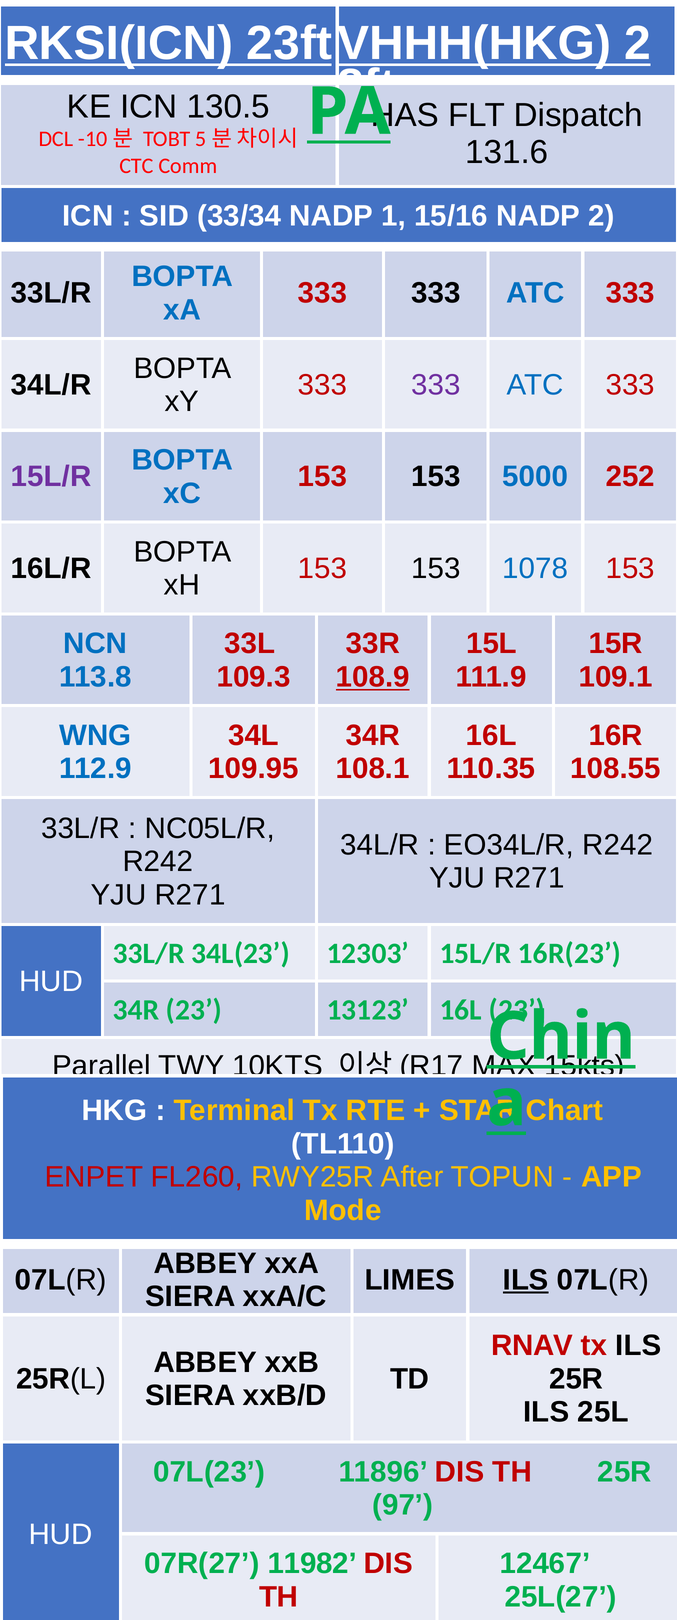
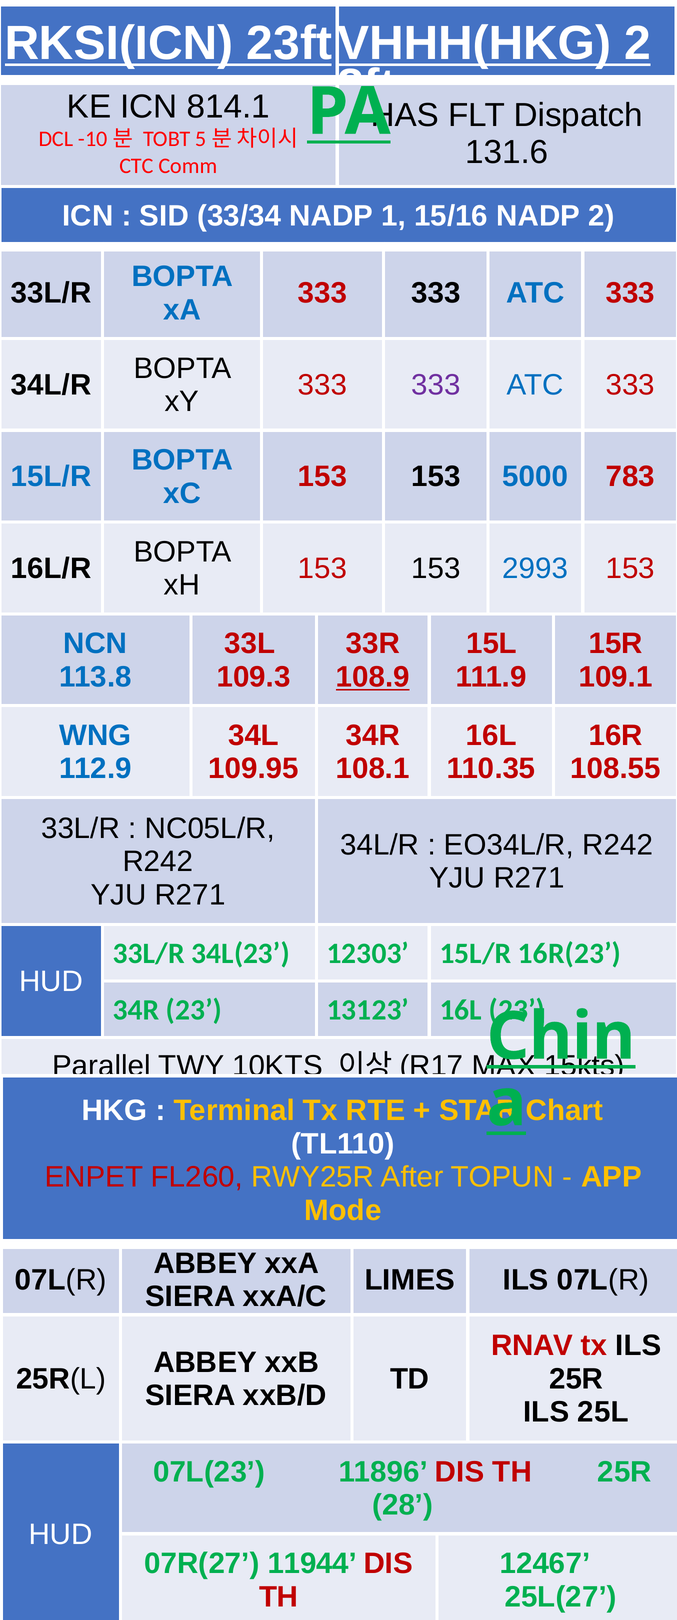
130.5: 130.5 -> 814.1 (228, 107)
15L/R colour: purple -> blue (51, 477)
252: 252 -> 783 (630, 477)
1078: 1078 -> 2993 (535, 568)
ILS underline: present -> none (526, 1280)
97: 97 -> 28 (403, 1505)
11982: 11982 -> 11944 (312, 1563)
